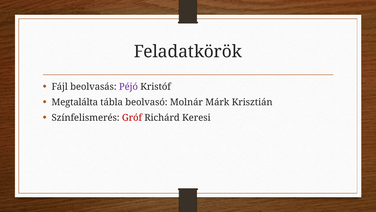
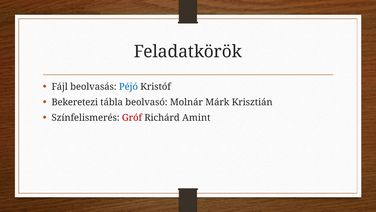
Péjó colour: purple -> blue (128, 87)
Megtalálta: Megtalálta -> Bekeretezi (75, 102)
Keresi: Keresi -> Amint (196, 118)
